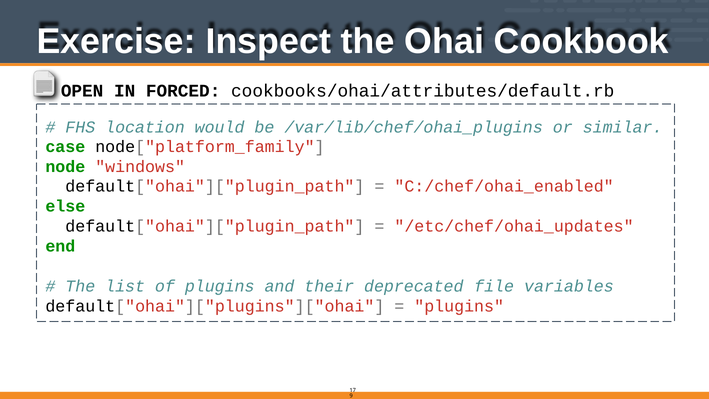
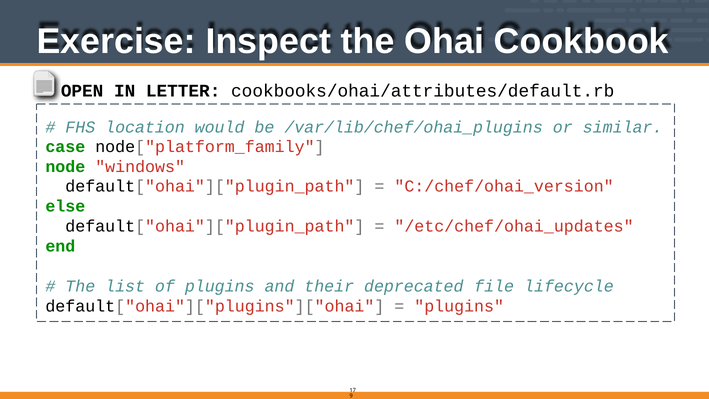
FORCED: FORCED -> LETTER (183, 91)
C:/chef/ohai_enabled: C:/chef/ohai_enabled -> C:/chef/ohai_version (504, 186)
variables: variables -> lifecycle (569, 286)
